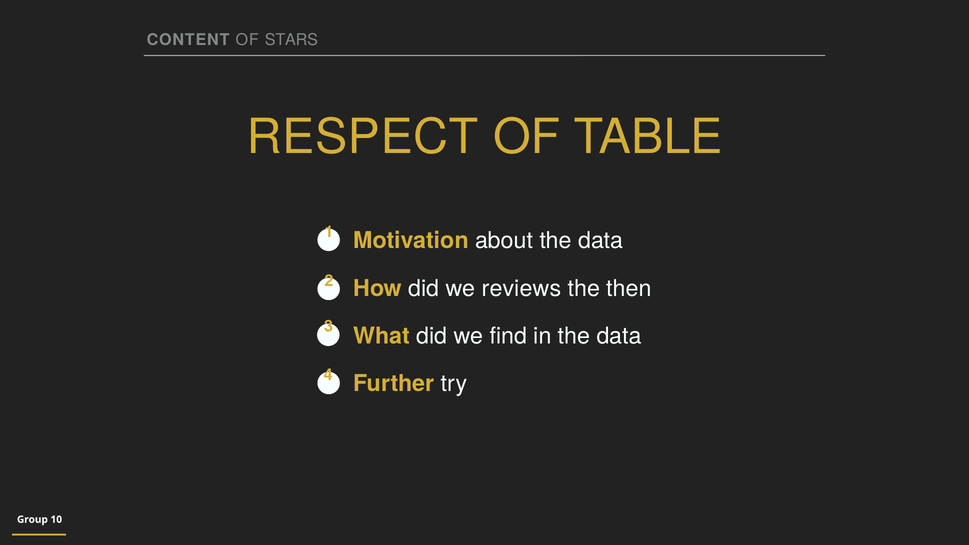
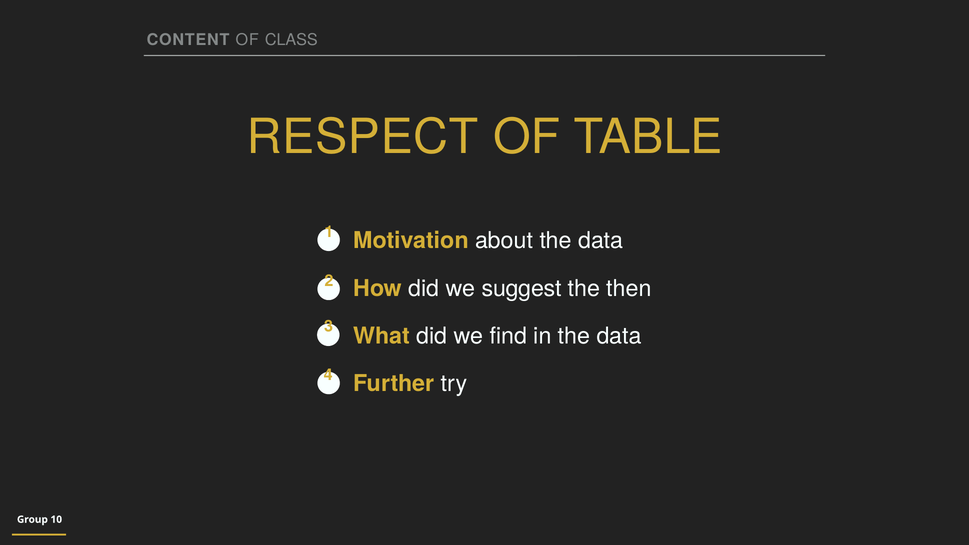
STARS: STARS -> CLASS (291, 40)
reviews: reviews -> suggest (522, 288)
